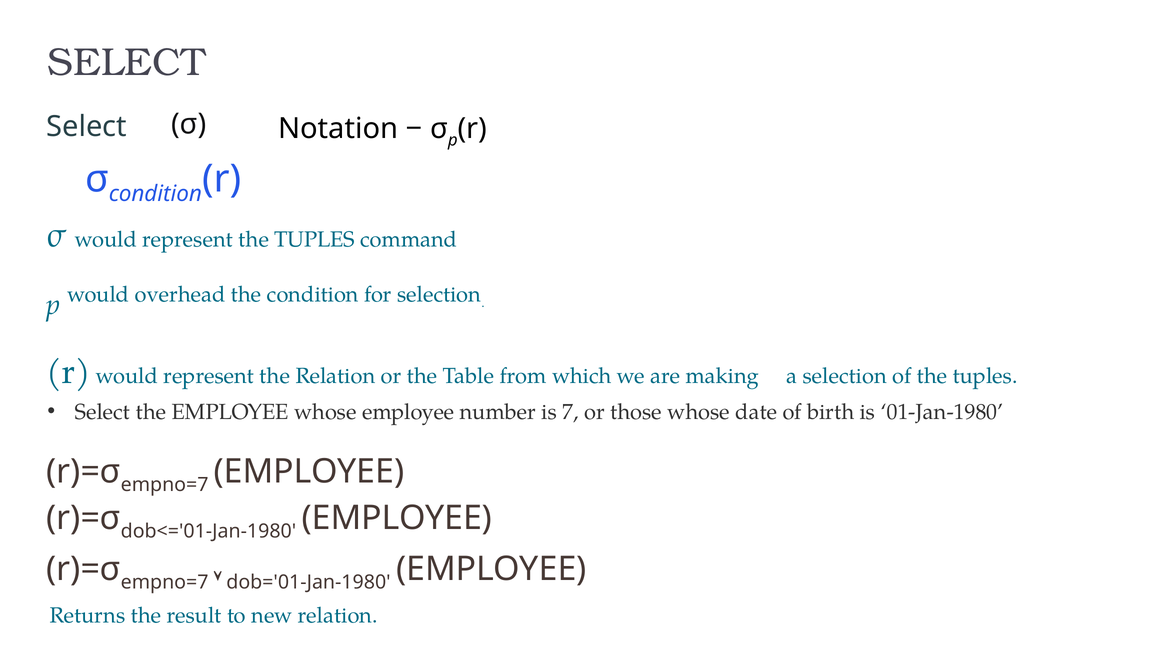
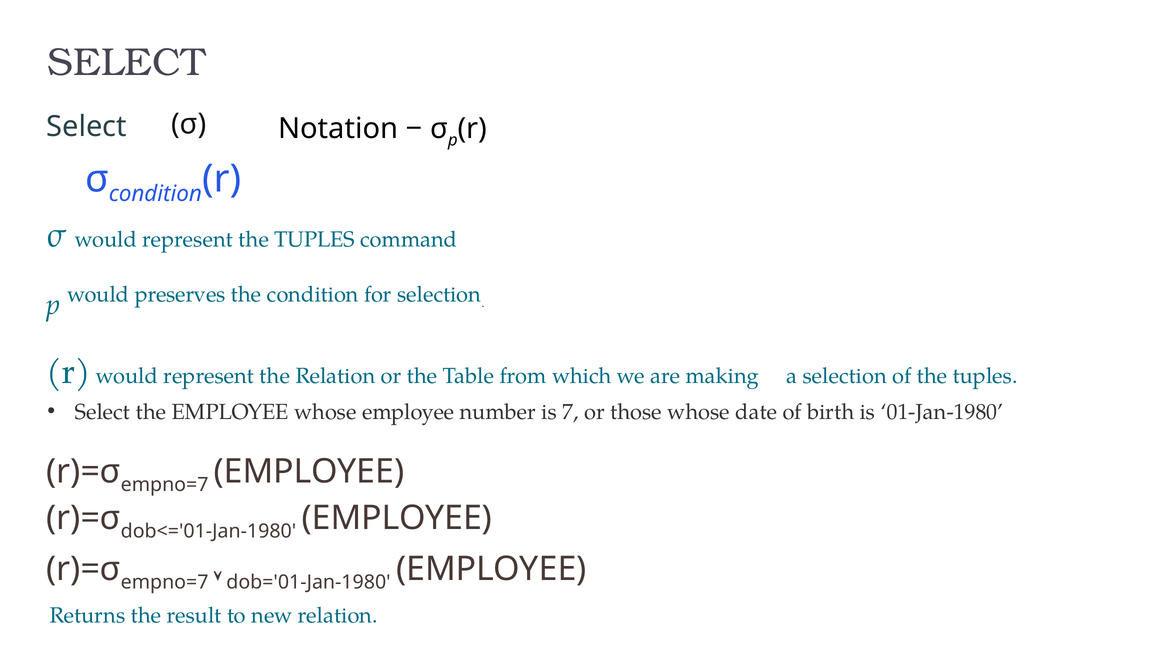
overhead: overhead -> preserves (180, 295)
